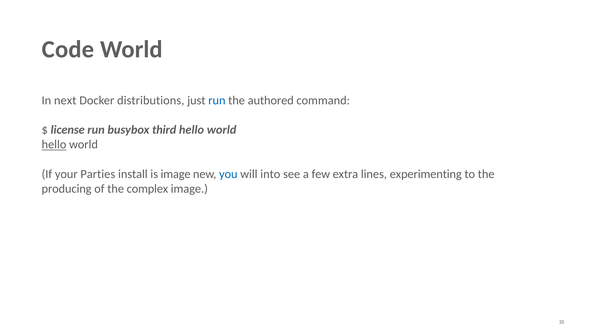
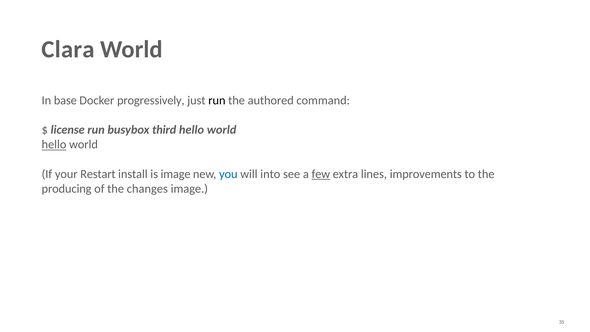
Code: Code -> Clara (68, 50)
next: next -> base (65, 100)
distributions: distributions -> progressively (151, 100)
run colour: blue -> black (217, 100)
Parties: Parties -> Restart (98, 174)
few underline: none -> present (321, 174)
experimenting: experimenting -> improvements (426, 174)
complex: complex -> changes (147, 189)
